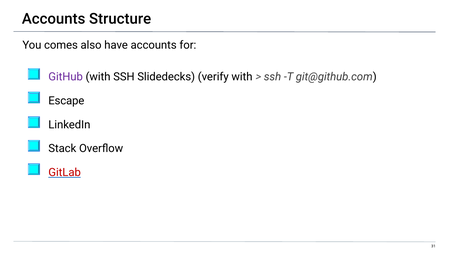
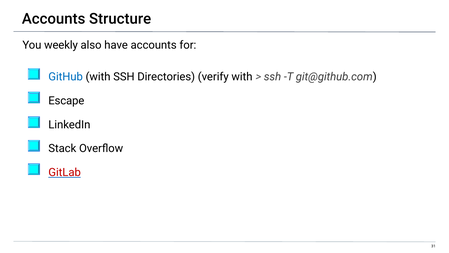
comes: comes -> weekly (61, 45)
GitHub colour: purple -> blue (66, 77)
Slidedecks: Slidedecks -> Directories (166, 77)
